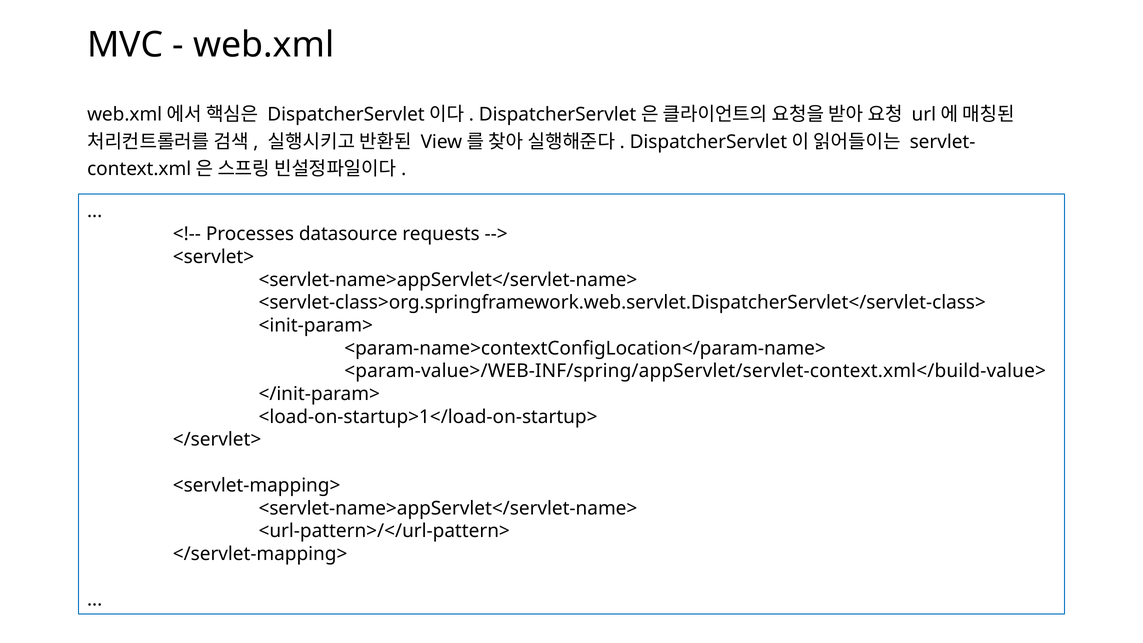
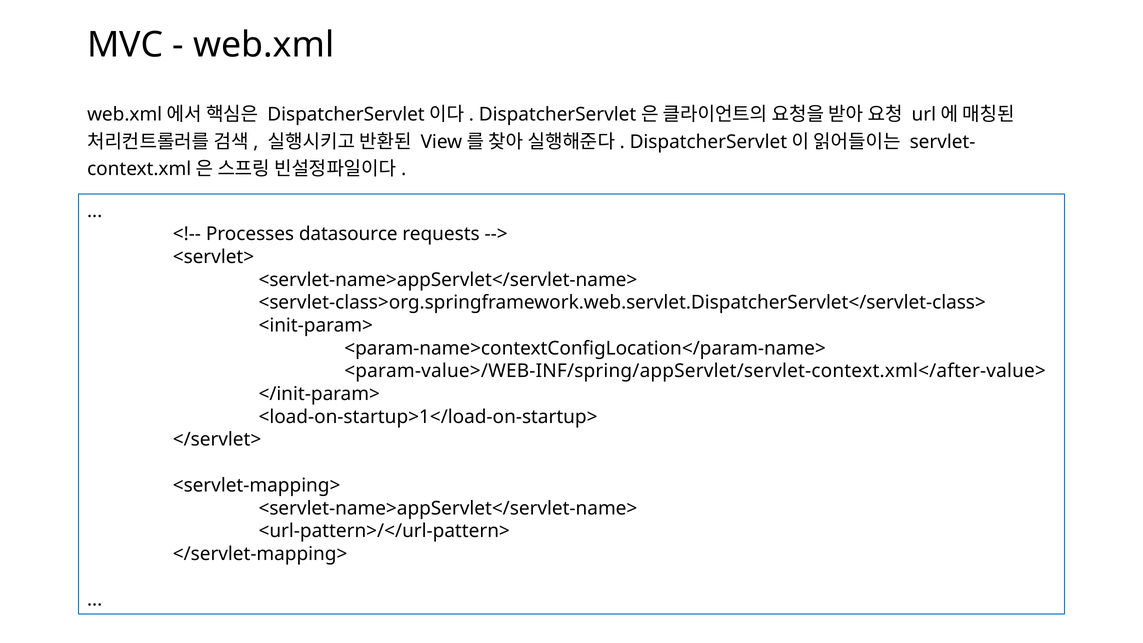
<param-value>/WEB-INF/spring/appServlet/servlet-context.xml</build-value>: <param-value>/WEB-INF/spring/appServlet/servlet-context.xml</build-value> -> <param-value>/WEB-INF/spring/appServlet/servlet-context.xml</after-value> (695, 371)
